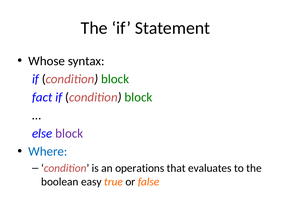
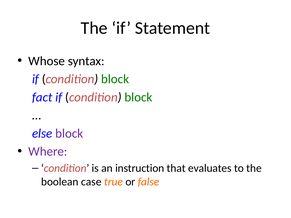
Where colour: blue -> purple (48, 152)
operations: operations -> instruction (140, 168)
easy: easy -> case (91, 182)
